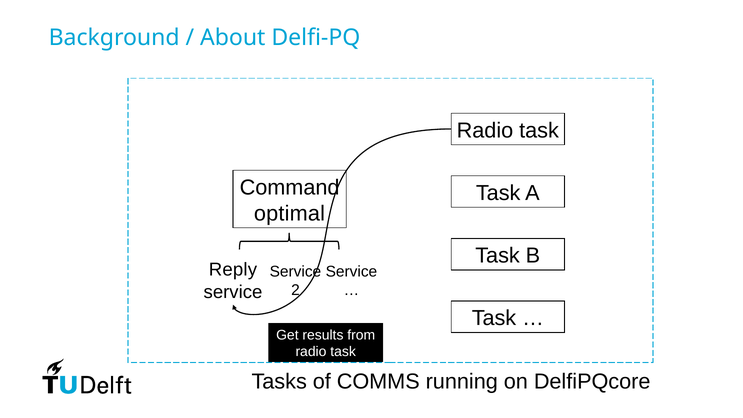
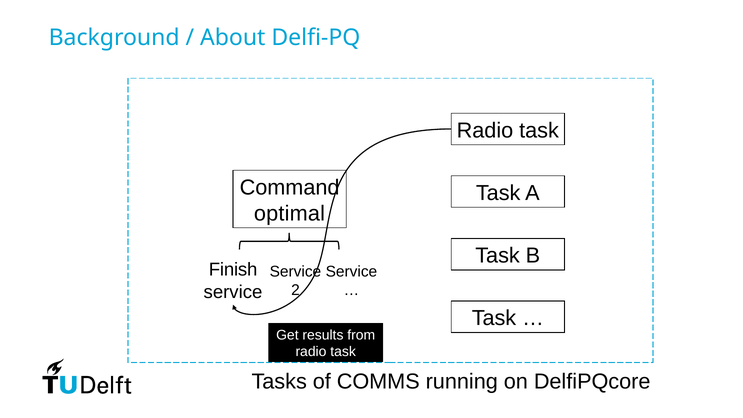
Reply: Reply -> Finish (233, 270)
